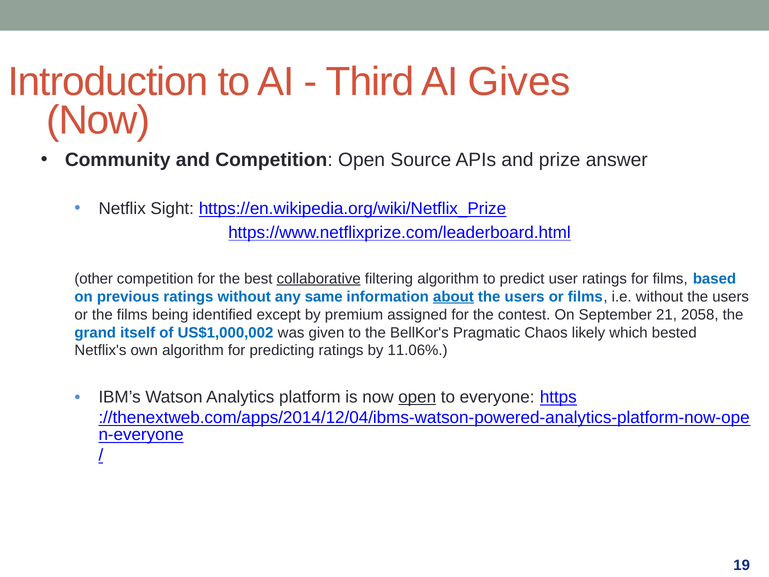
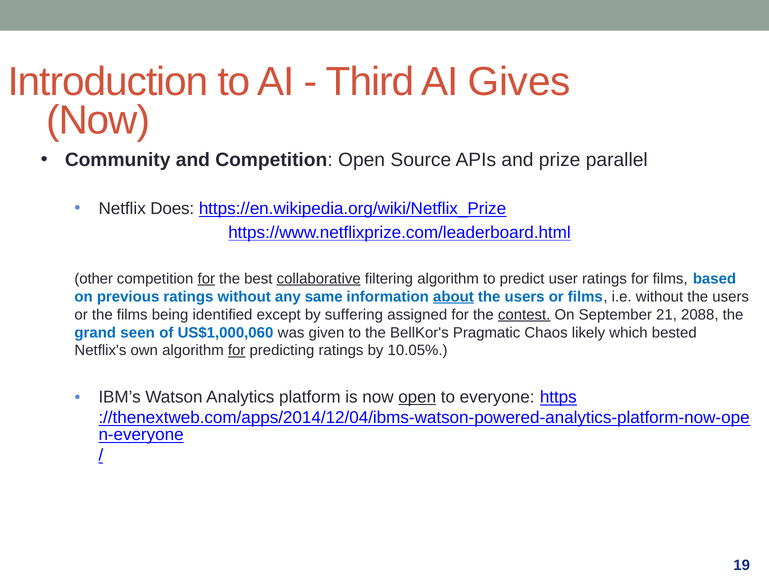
answer: answer -> parallel (617, 160)
Sight: Sight -> Does (172, 209)
for underline: none -> present (206, 279)
premium: premium -> suffering (354, 314)
contest underline: none -> present (524, 314)
2058: 2058 -> 2088 (700, 314)
itself: itself -> seen (138, 332)
US$1,000,002: US$1,000,002 -> US$1,000,060 (225, 332)
for underline: none -> present (237, 350)
11.06%: 11.06% -> 10.05% (418, 350)
